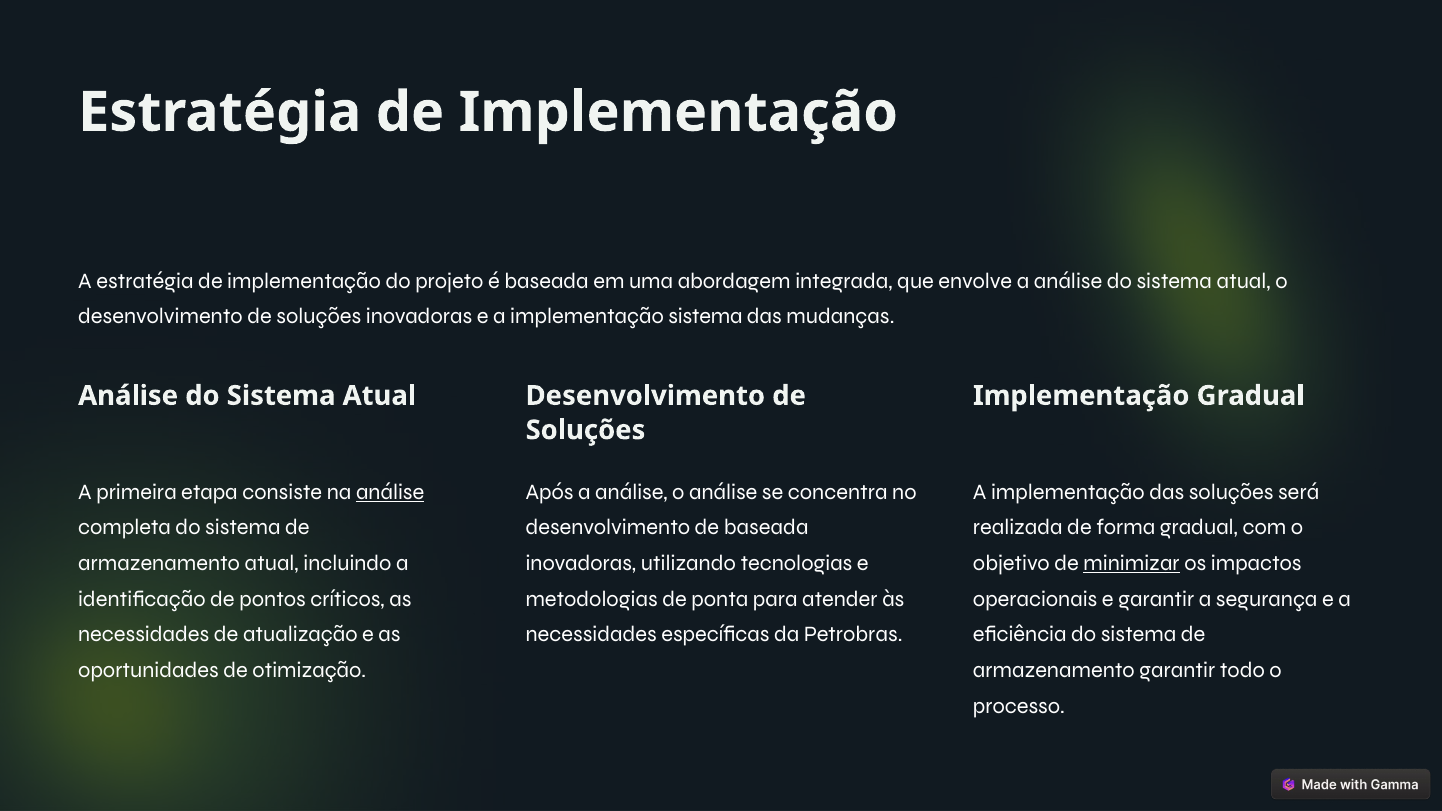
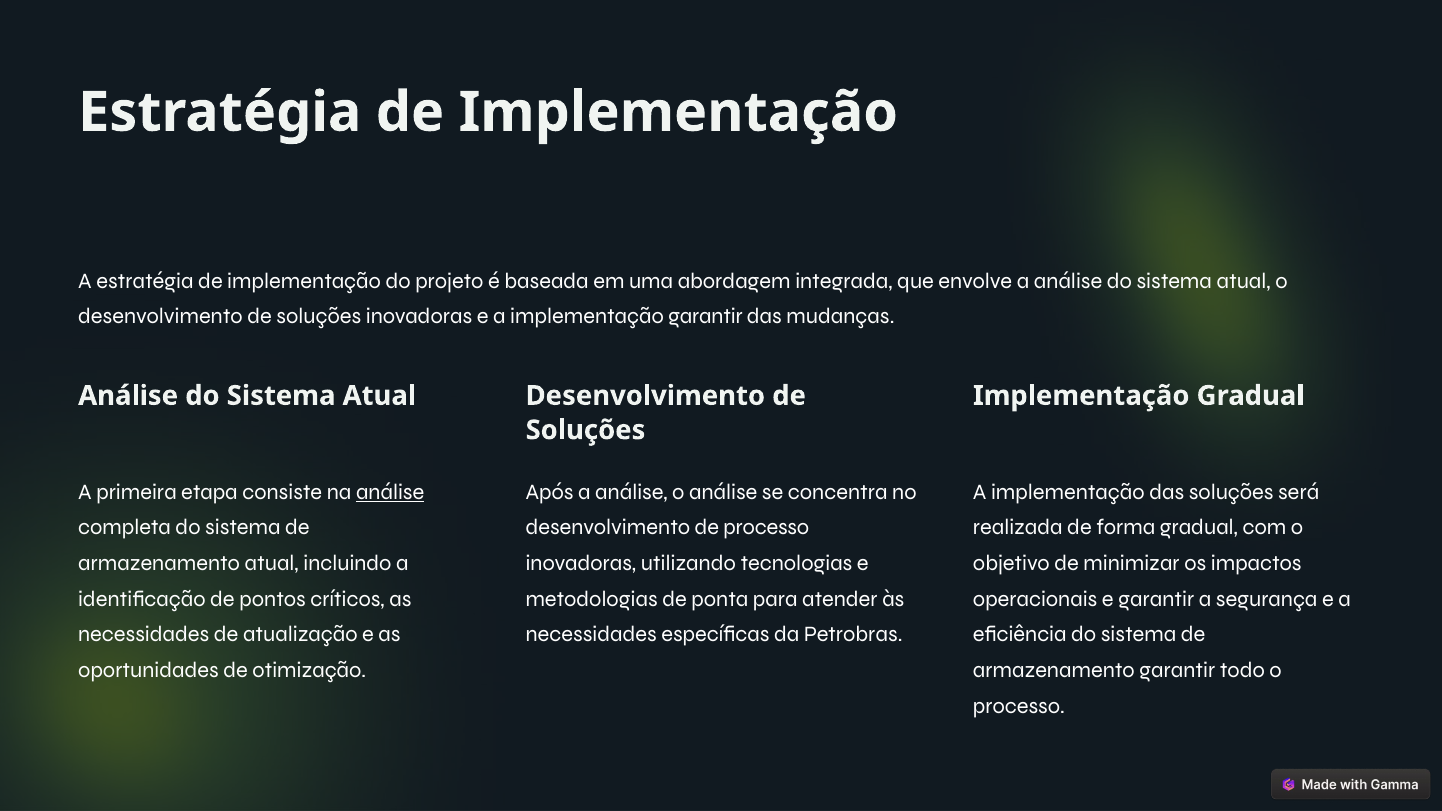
implementação sistema: sistema -> garantir (706, 317)
de baseada: baseada -> processo (766, 528)
minimizar underline: present -> none (1132, 564)
